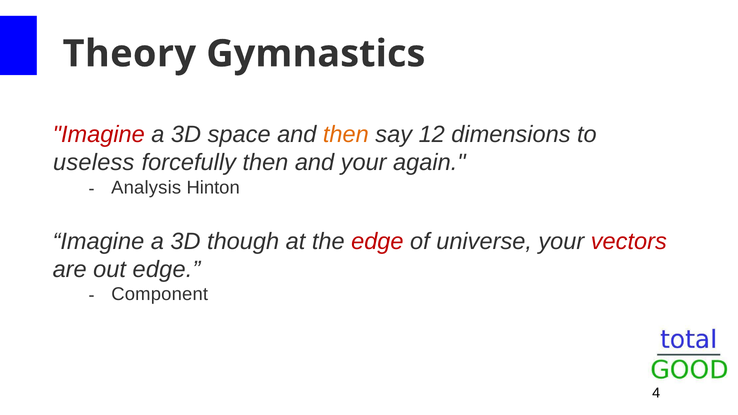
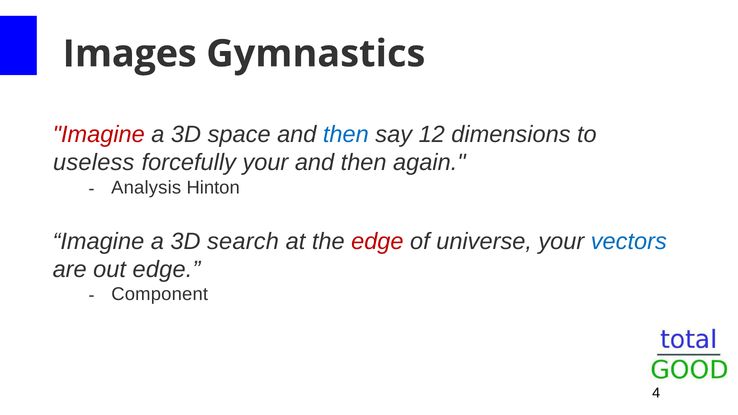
Theory: Theory -> Images (130, 54)
then colour: orange -> blue (346, 134)
forcefully then: then -> your (265, 163)
your: your -> then (364, 163)
though: though -> search (243, 241)
vectors colour: red -> blue (629, 241)
